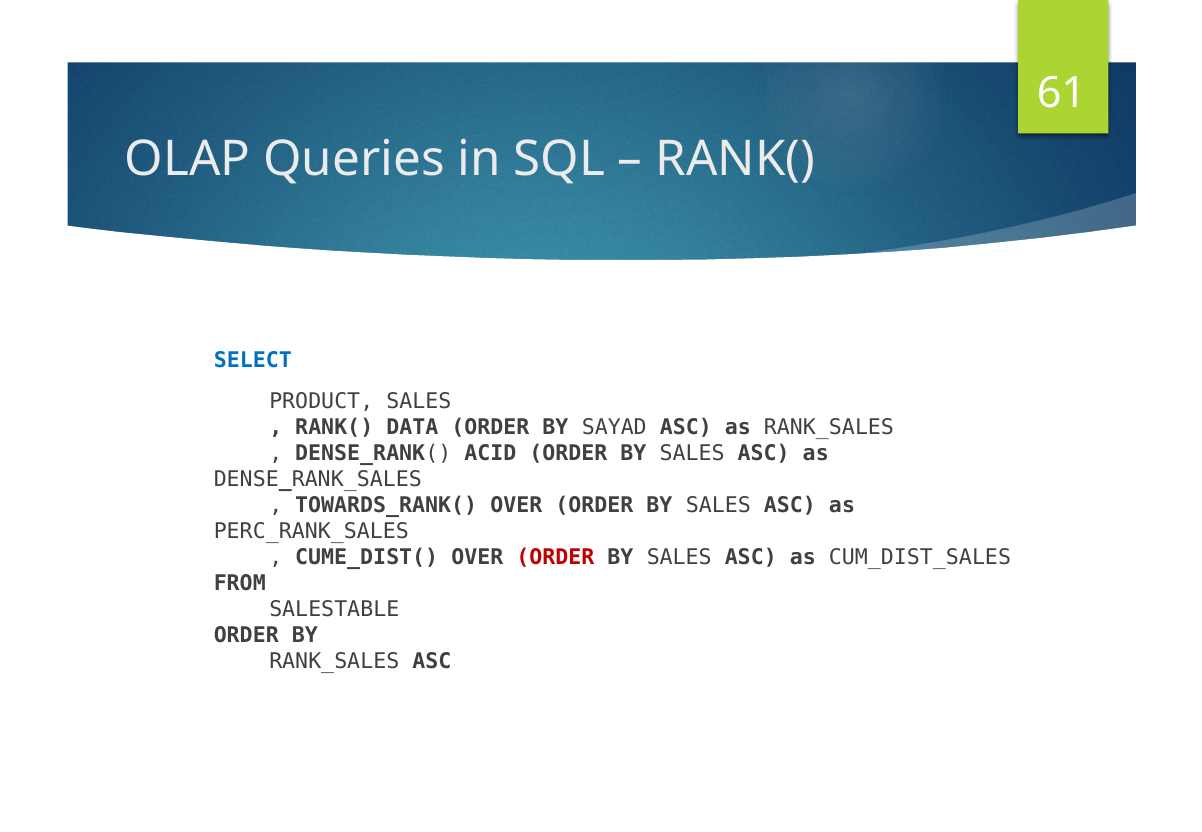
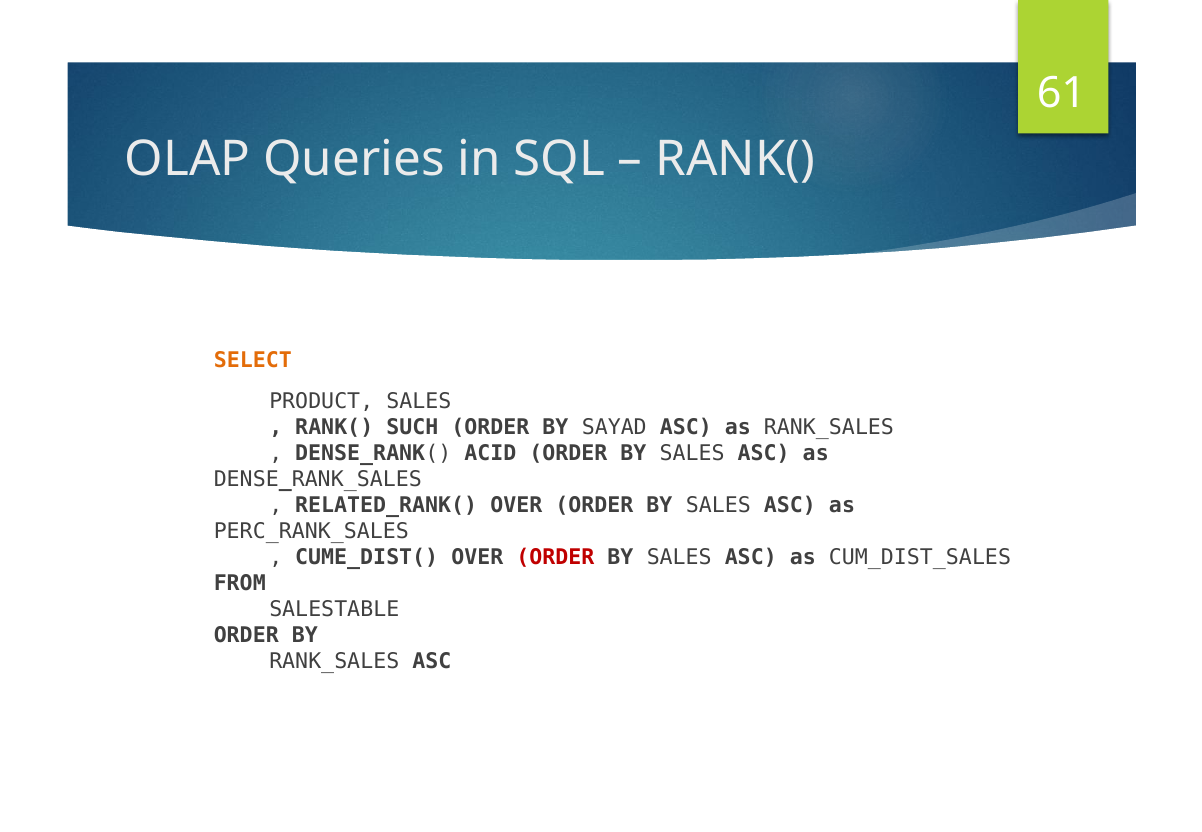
SELECT colour: blue -> orange (253, 360)
DATA: DATA -> SUCH (412, 428)
TOWARDS_RANK(: TOWARDS_RANK( -> RELATED_RANK( (386, 506)
